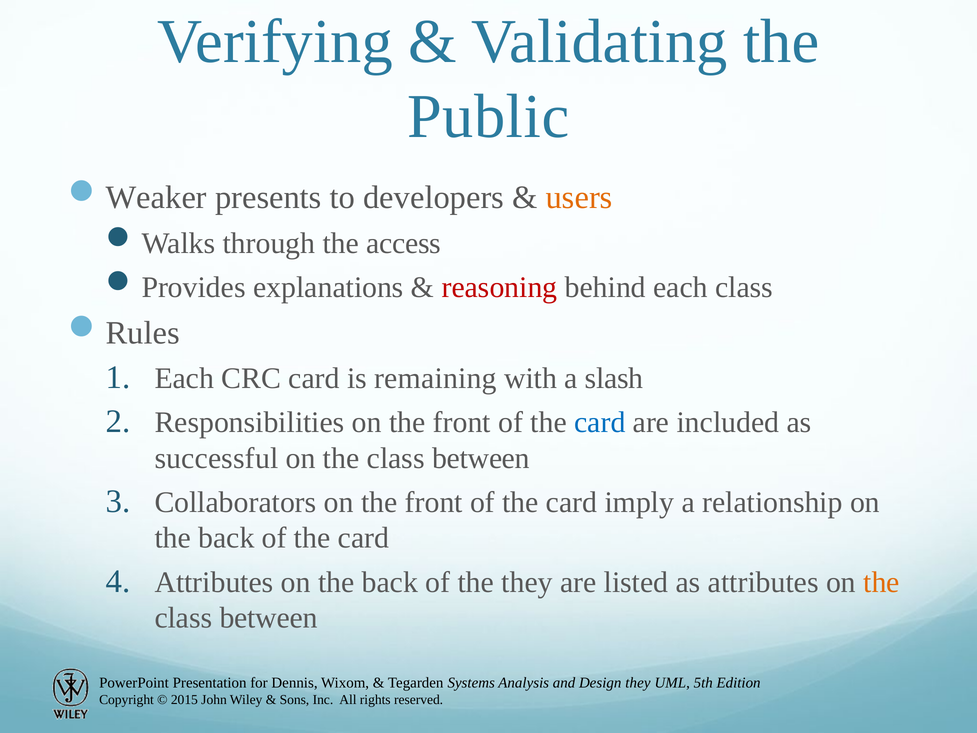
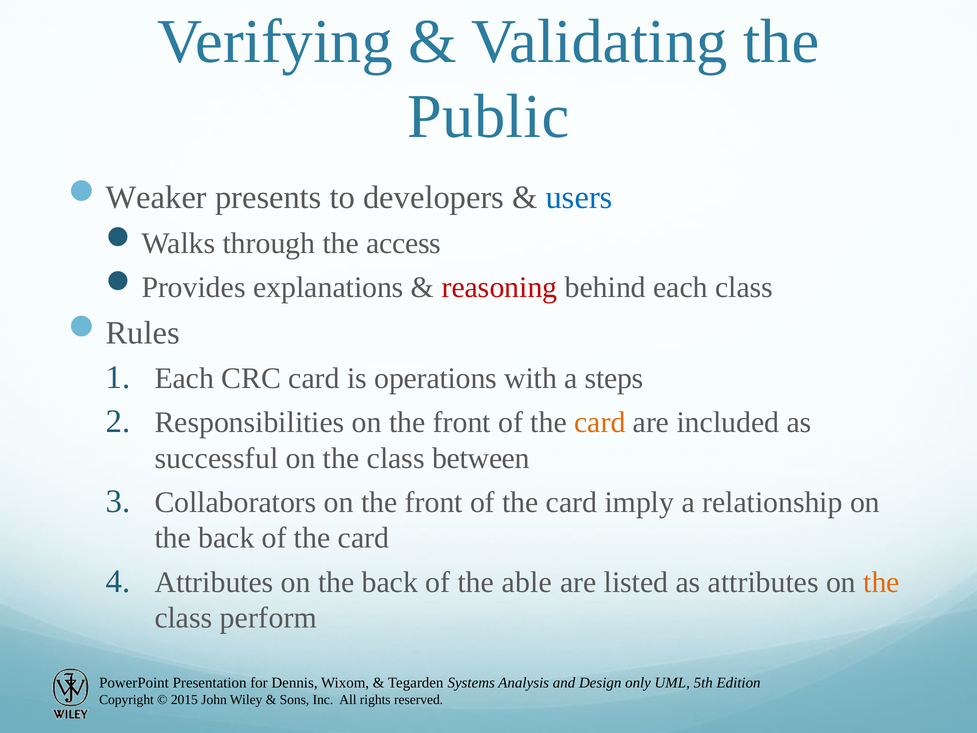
users colour: orange -> blue (579, 198)
remaining: remaining -> operations (436, 378)
slash: slash -> steps (614, 378)
card colour: blue -> orange (600, 422)
the they: they -> able (527, 582)
between: between -> perform (268, 618)
they: they -> only (638, 682)
